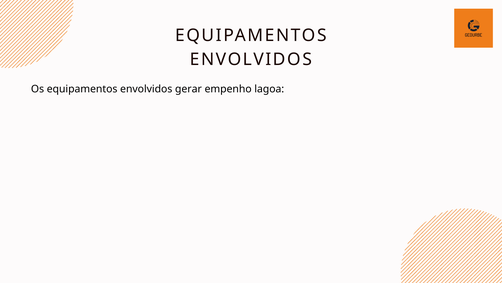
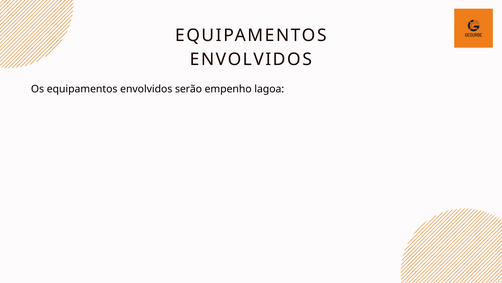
gerar: gerar -> serão (189, 89)
